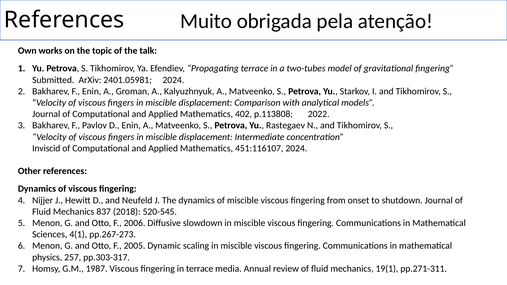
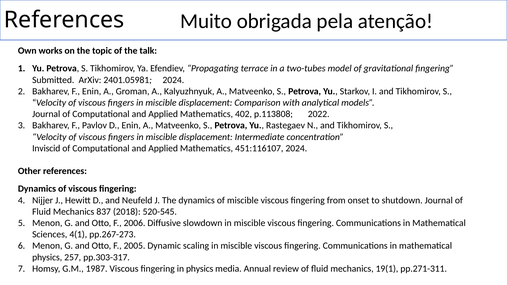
in terrace: terrace -> physics (200, 269)
